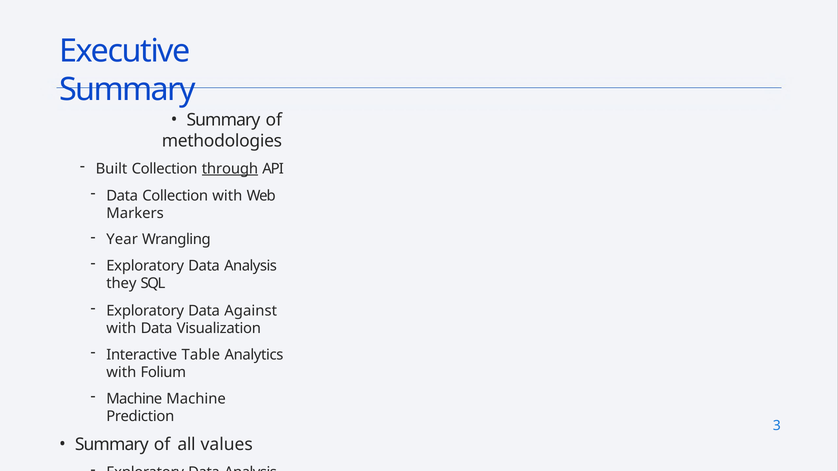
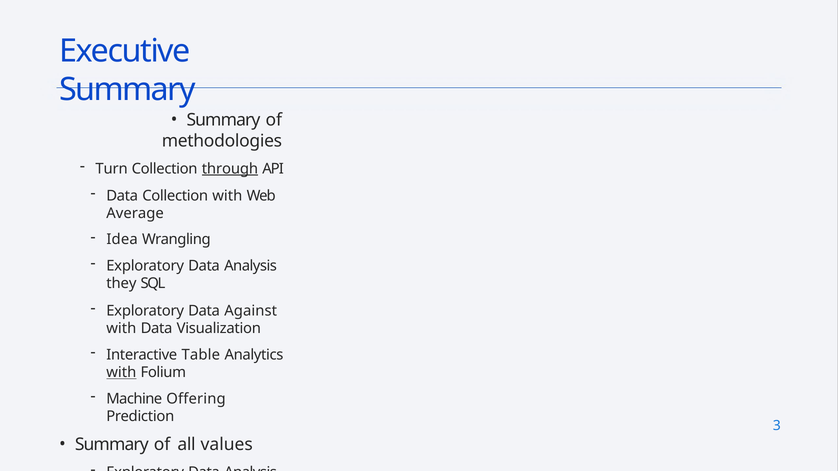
Built: Built -> Turn (112, 169)
Markers: Markers -> Average (135, 214)
Year: Year -> Idea (122, 240)
with underline: none -> present (121, 373)
Machine Machine: Machine -> Offering (196, 399)
